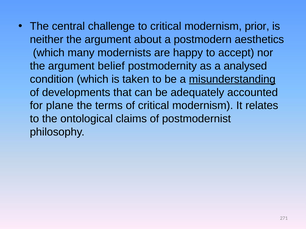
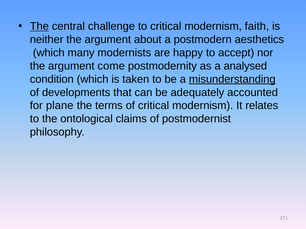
The underline: none -> present (39, 26)
prior: prior -> faith (257, 26)
belief: belief -> come (111, 66)
